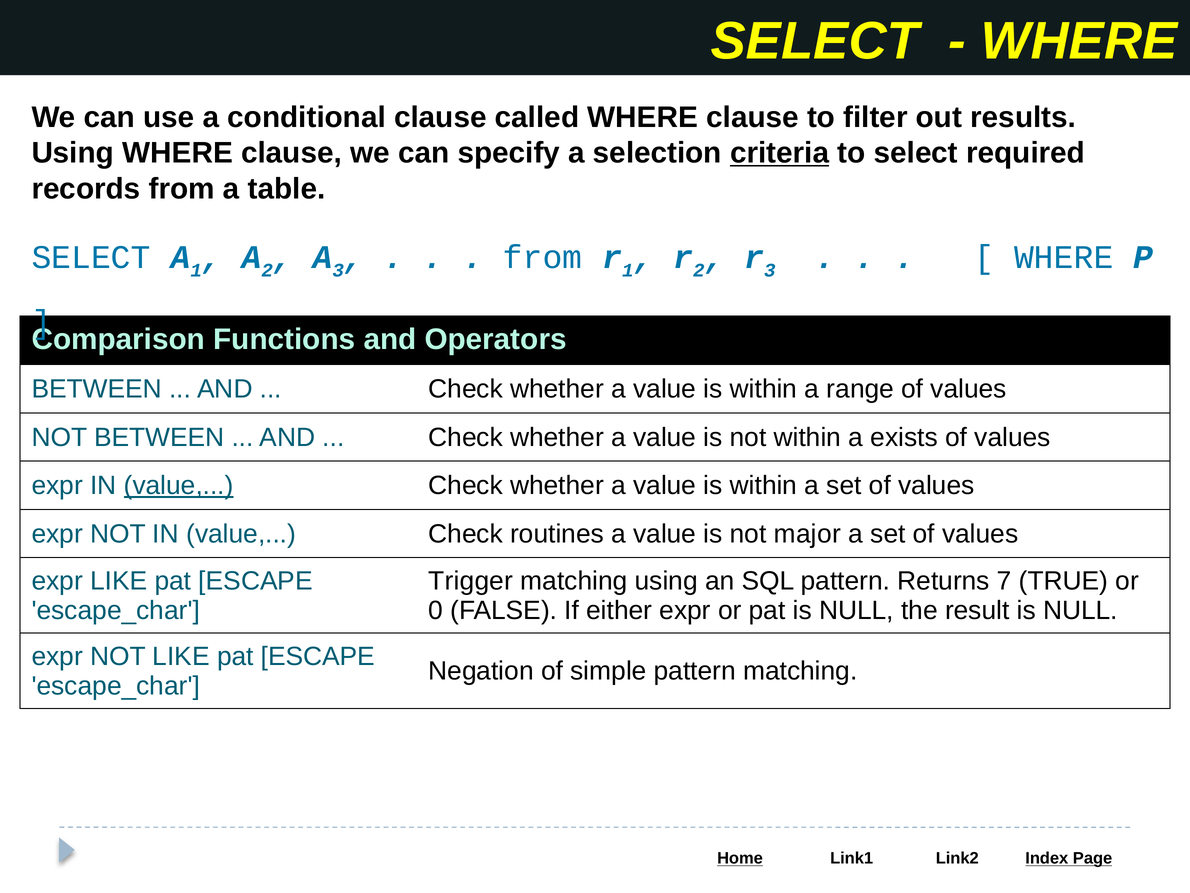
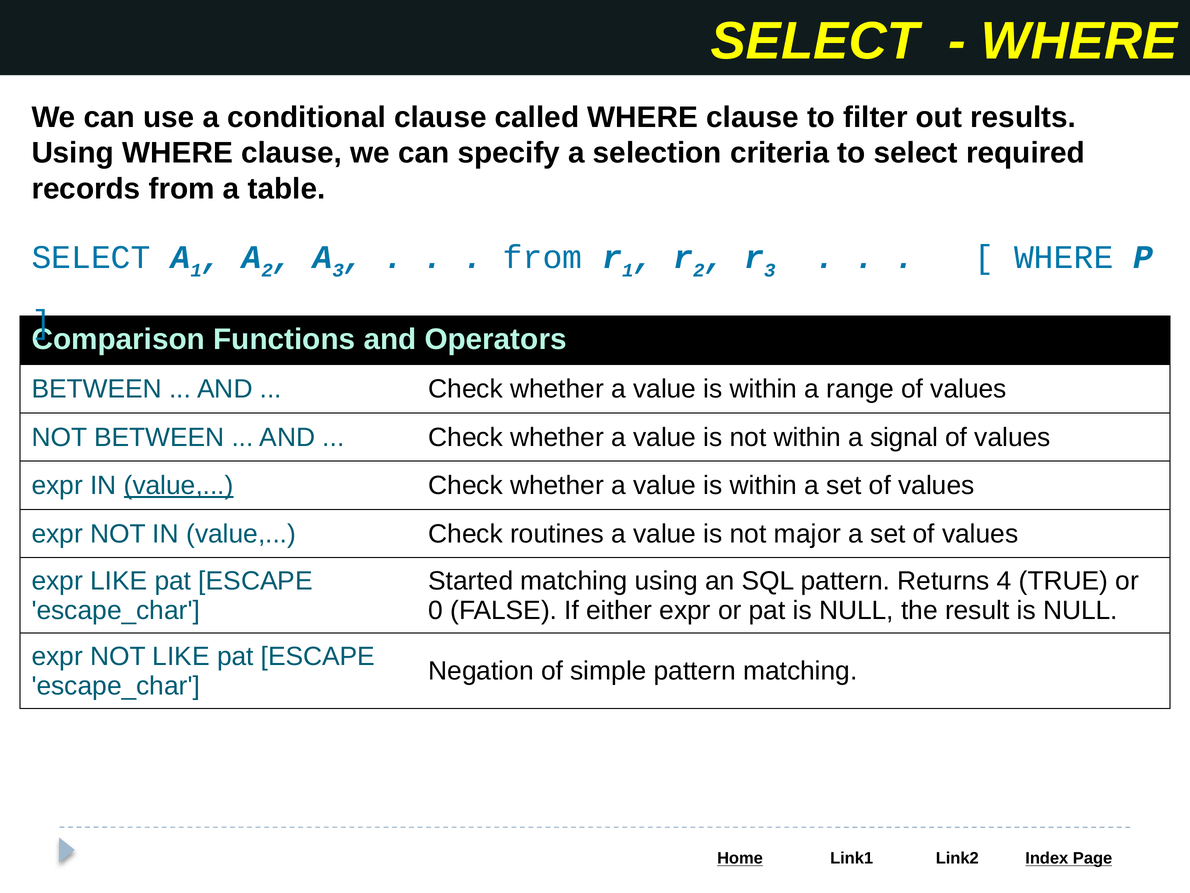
criteria underline: present -> none (780, 153)
exists: exists -> signal (904, 437)
Trigger: Trigger -> Started (471, 581)
7: 7 -> 4 (1004, 581)
